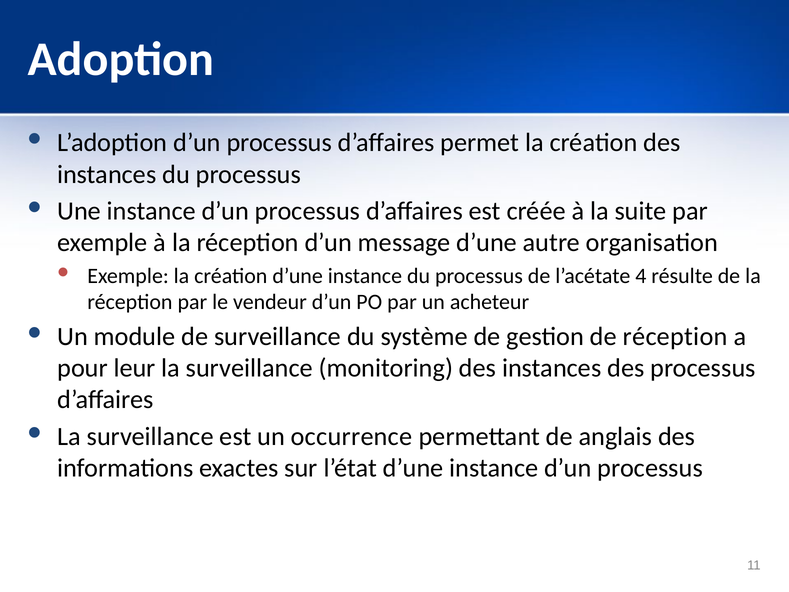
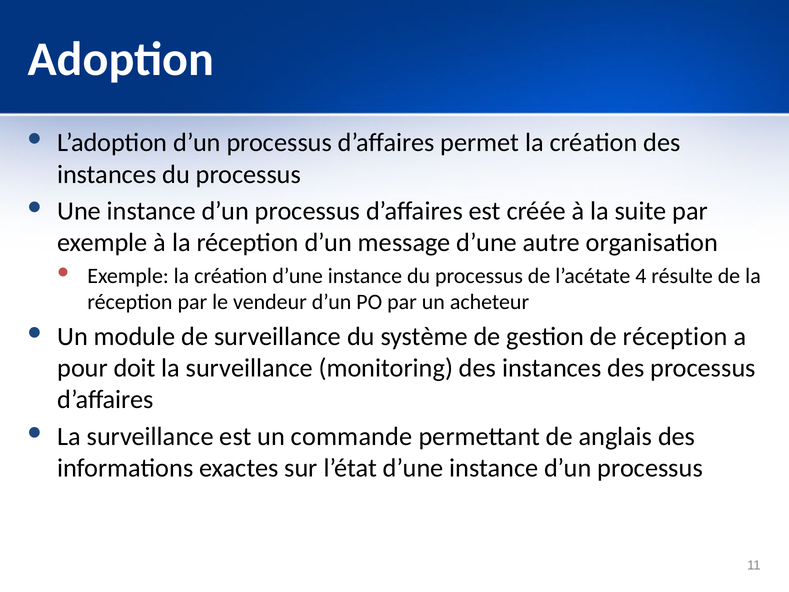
leur: leur -> doit (135, 368)
occurrence: occurrence -> commande (352, 436)
